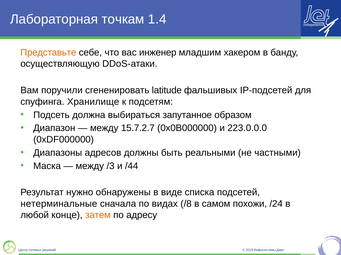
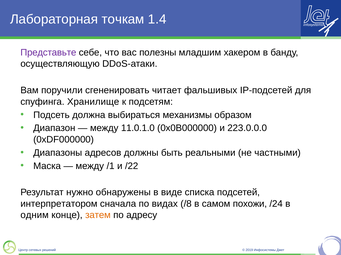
Представьте colour: orange -> purple (48, 53)
инженер: инженер -> полезны (158, 53)
latitude: latitude -> читает (167, 91)
запутанное: запутанное -> механизмы (187, 115)
15.7.2.7: 15.7.2.7 -> 11.0.1.0 (138, 128)
/3: /3 -> /1 (111, 166)
/44: /44 -> /22 (132, 166)
нетерминальные: нетерминальные -> интерпретатором (59, 204)
любой: любой -> одним (35, 216)
